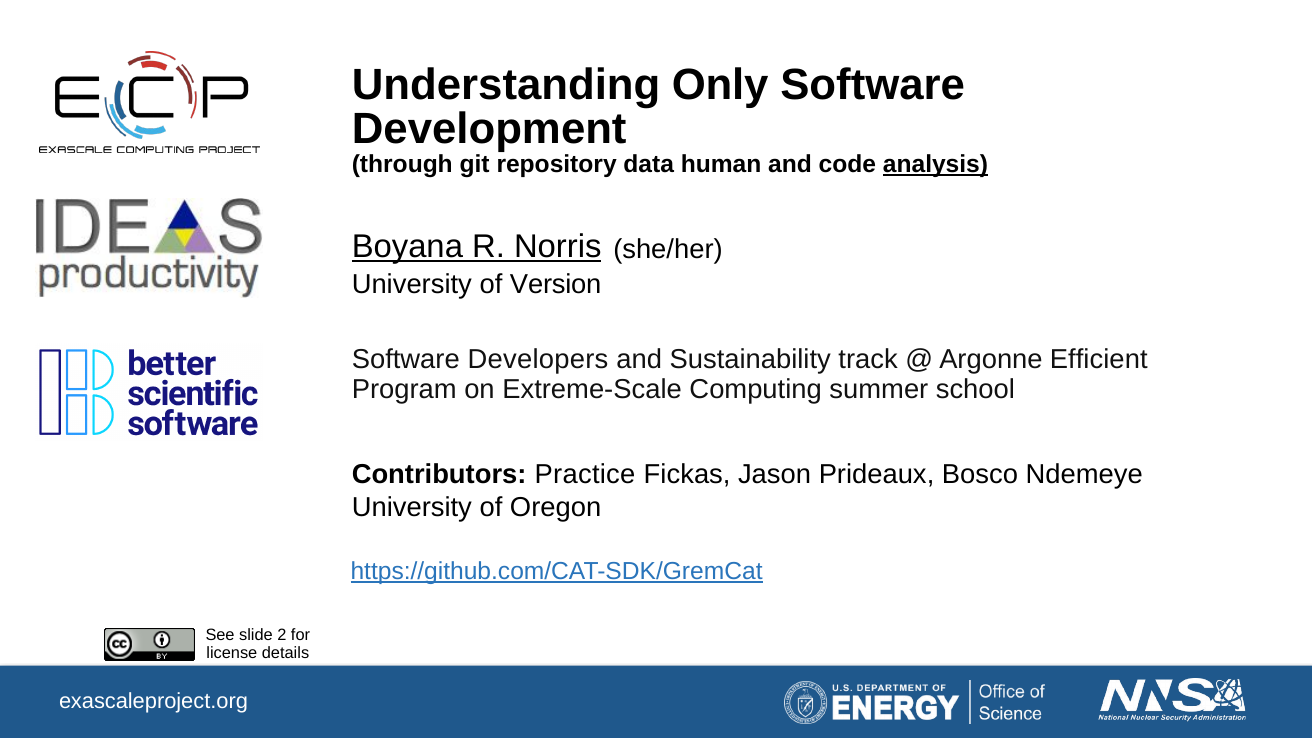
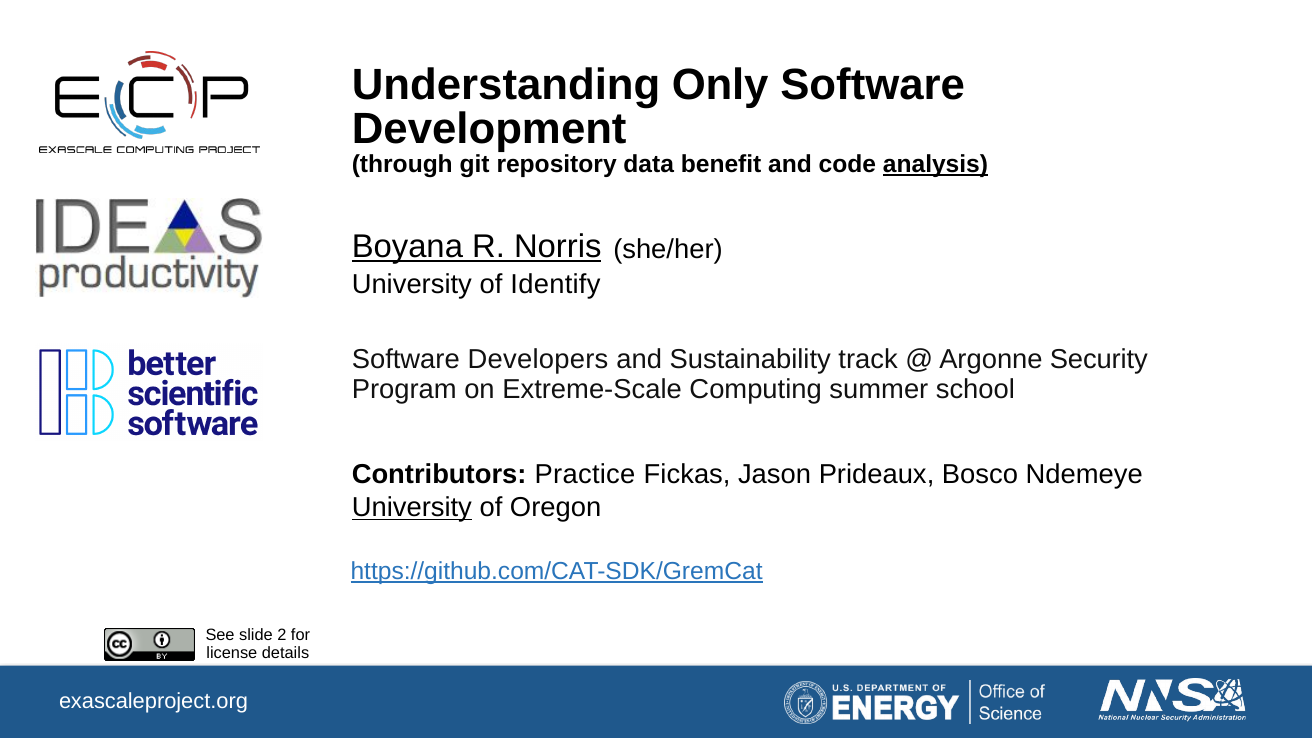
human: human -> benefit (721, 165)
Version: Version -> Identify (555, 284)
Efficient: Efficient -> Security (1099, 360)
University underline: none -> present (412, 508)
